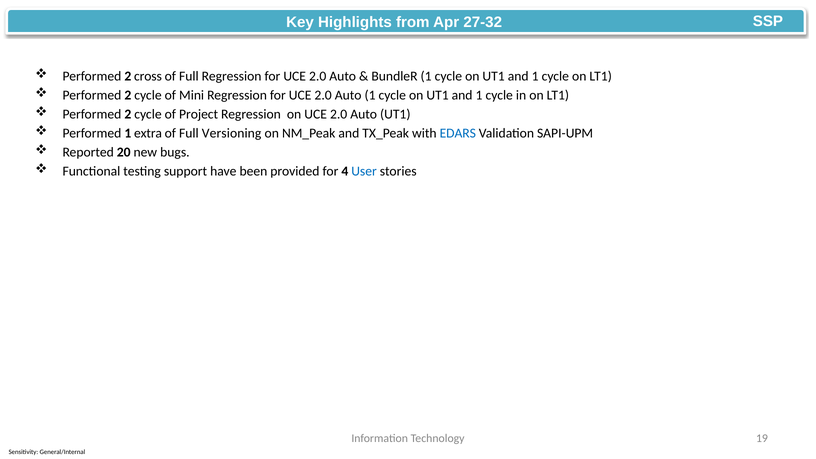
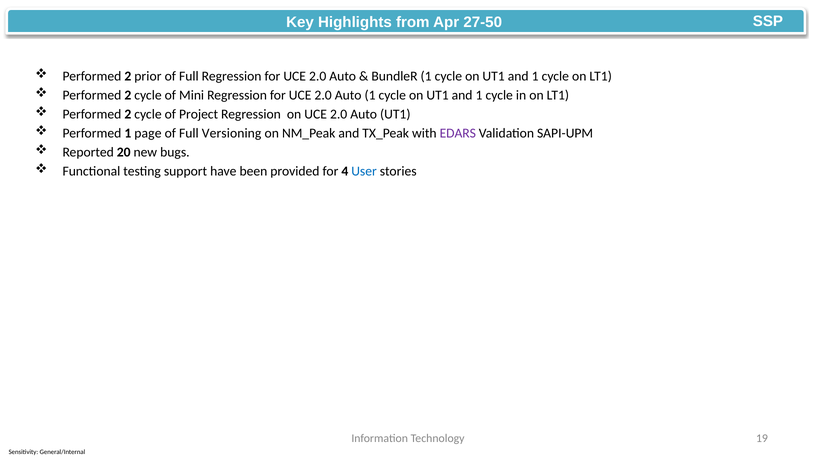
27-32: 27-32 -> 27-50 (483, 22)
cross: cross -> prior (148, 76)
extra: extra -> page (148, 133)
EDARS colour: blue -> purple (458, 133)
